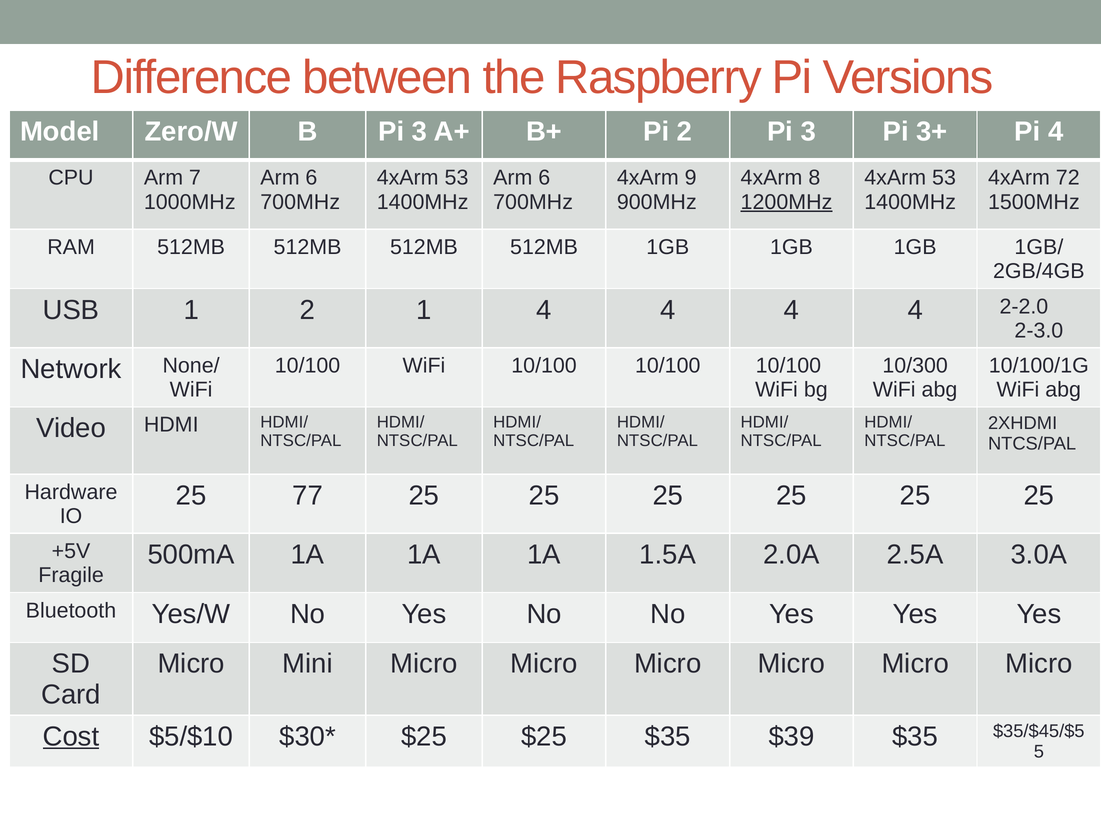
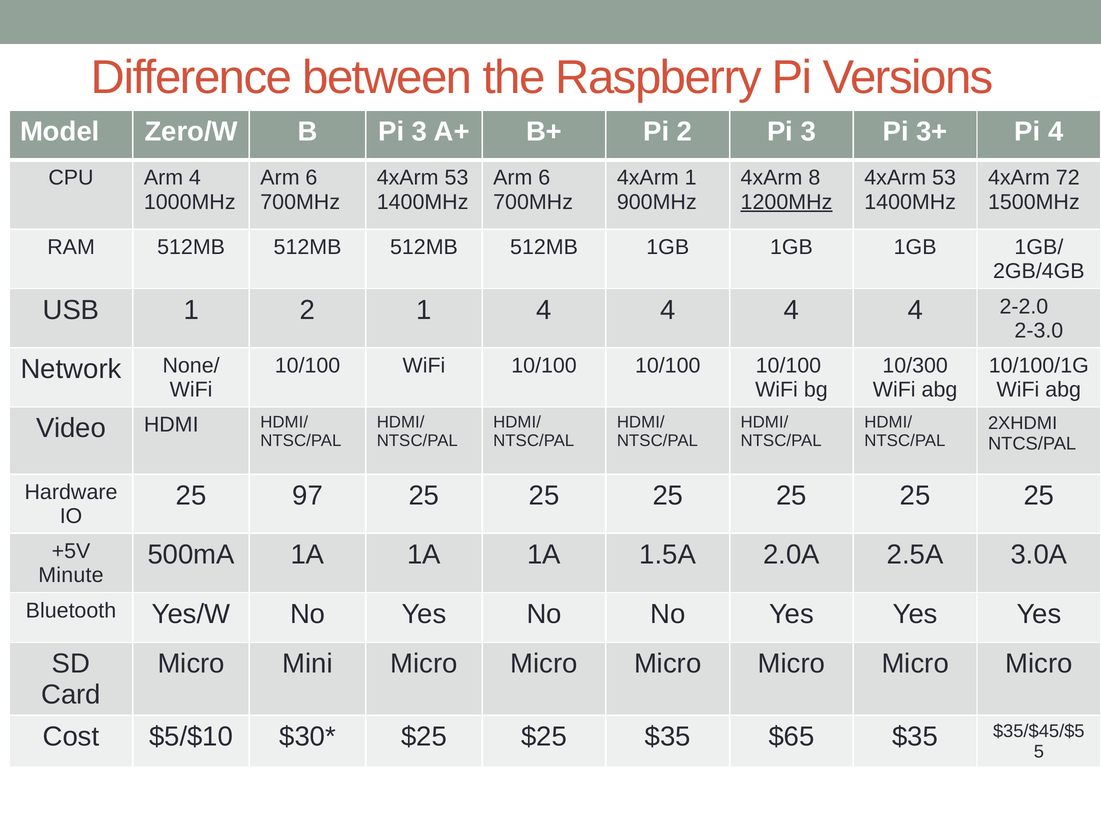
Arm 7: 7 -> 4 (195, 178)
4xArm 9: 9 -> 1 (691, 178)
77: 77 -> 97 (308, 495)
Fragile: Fragile -> Minute (71, 575)
Cost underline: present -> none (71, 736)
$39: $39 -> $65 (791, 736)
